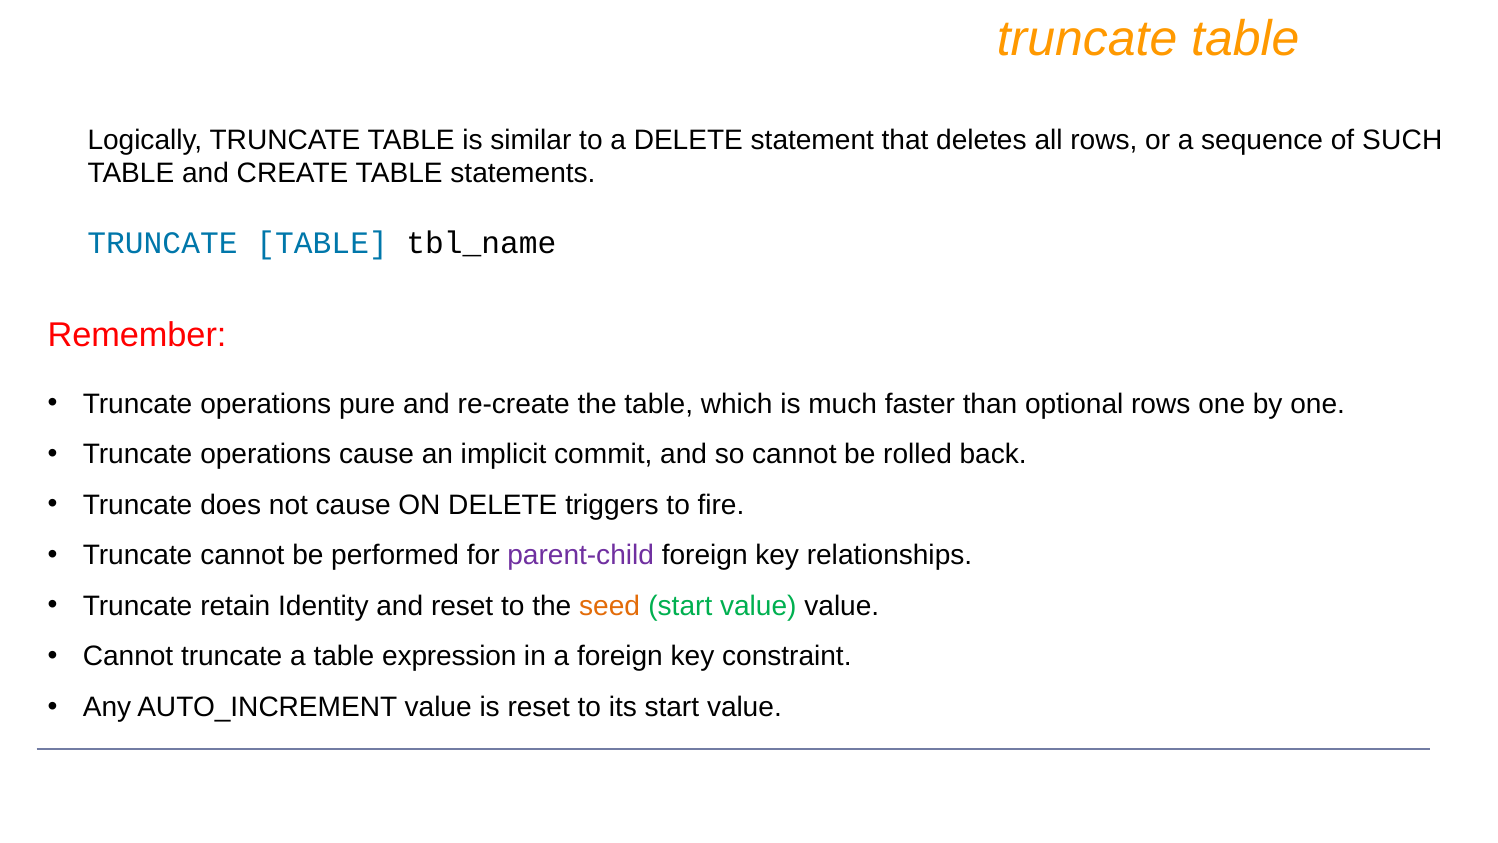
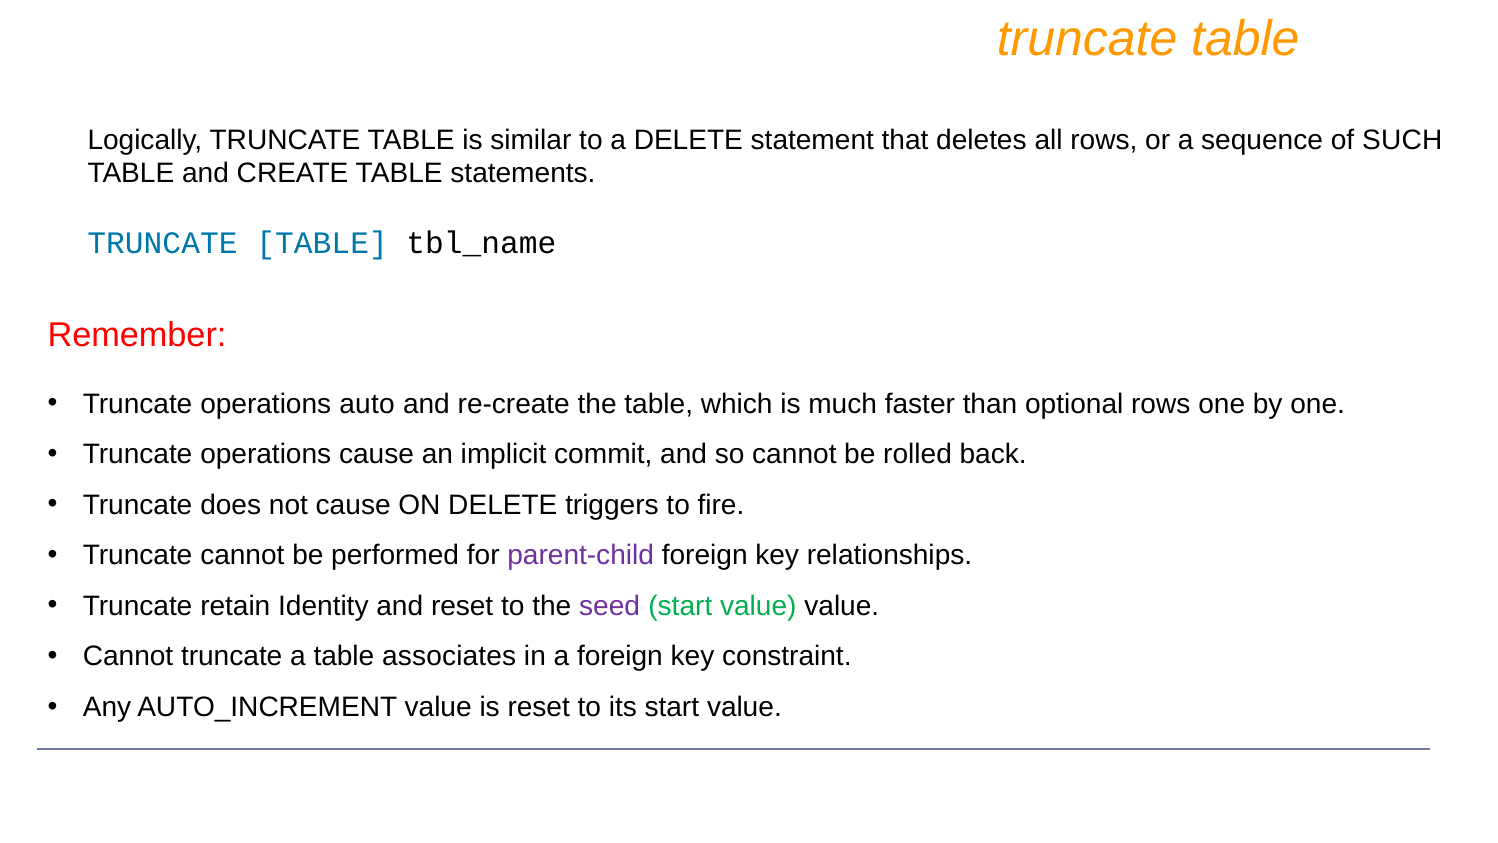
pure: pure -> auto (367, 404)
seed colour: orange -> purple (610, 606)
expression: expression -> associates (449, 656)
